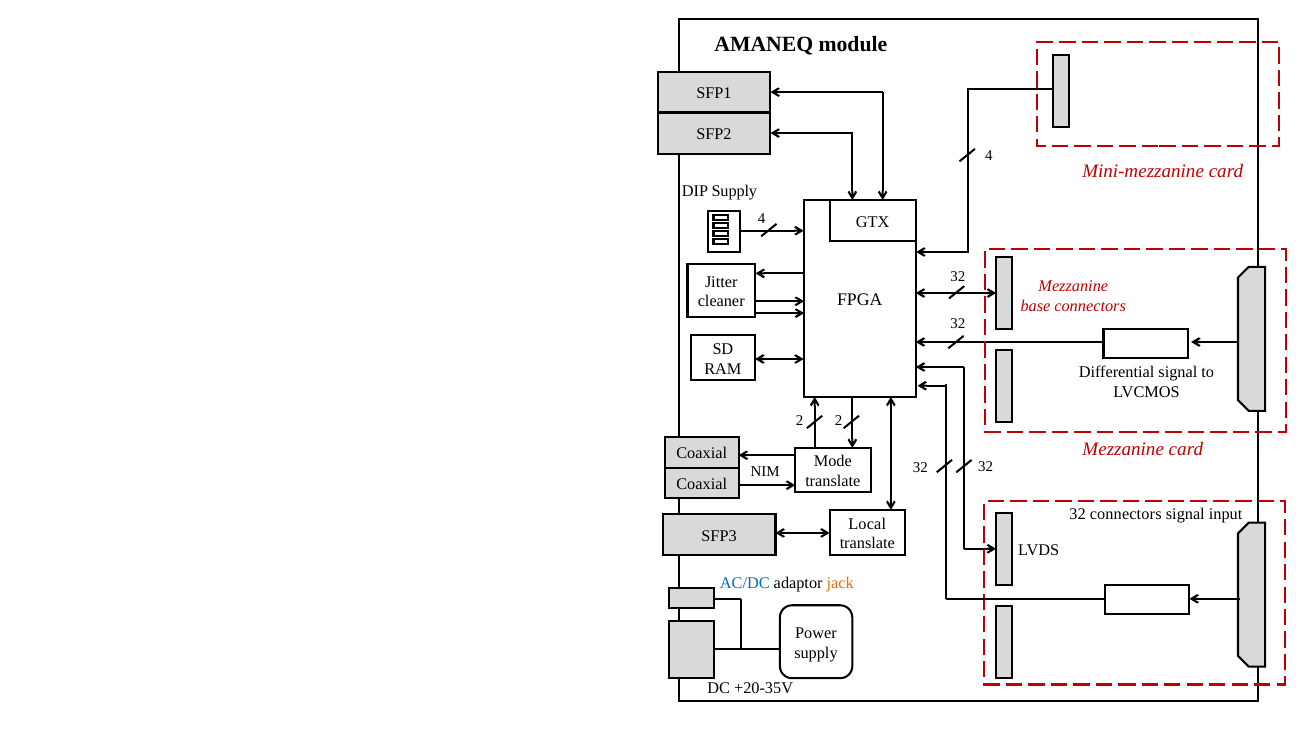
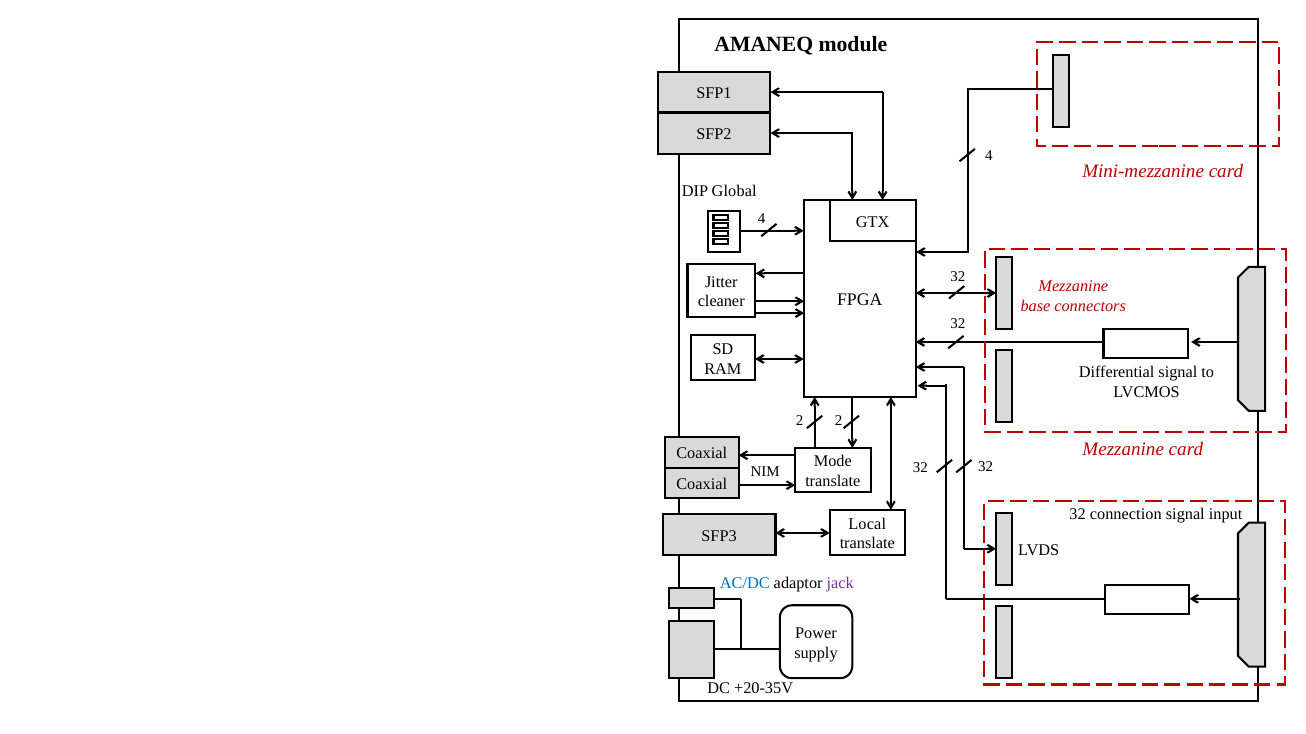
DIP Supply: Supply -> Global (734, 192)
32 connectors: connectors -> connection (1126, 514)
jack colour: orange -> purple (840, 583)
